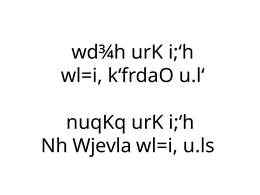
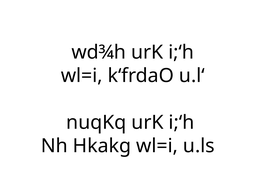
Wjevla: Wjevla -> Hkakg (102, 146)
